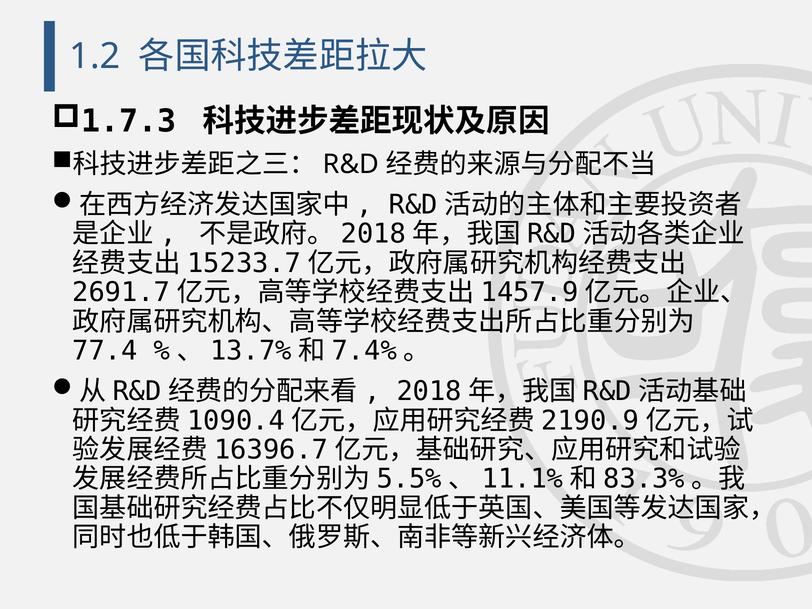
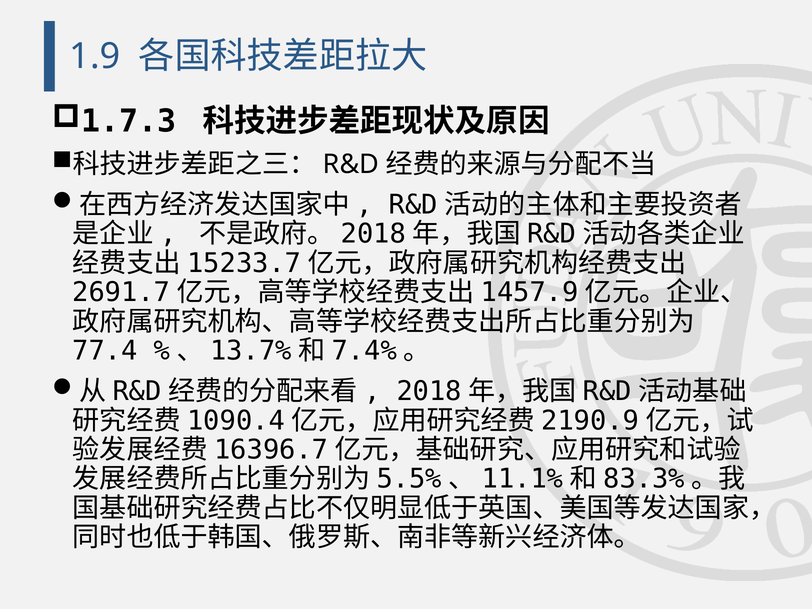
1.2: 1.2 -> 1.9 (95, 56)
